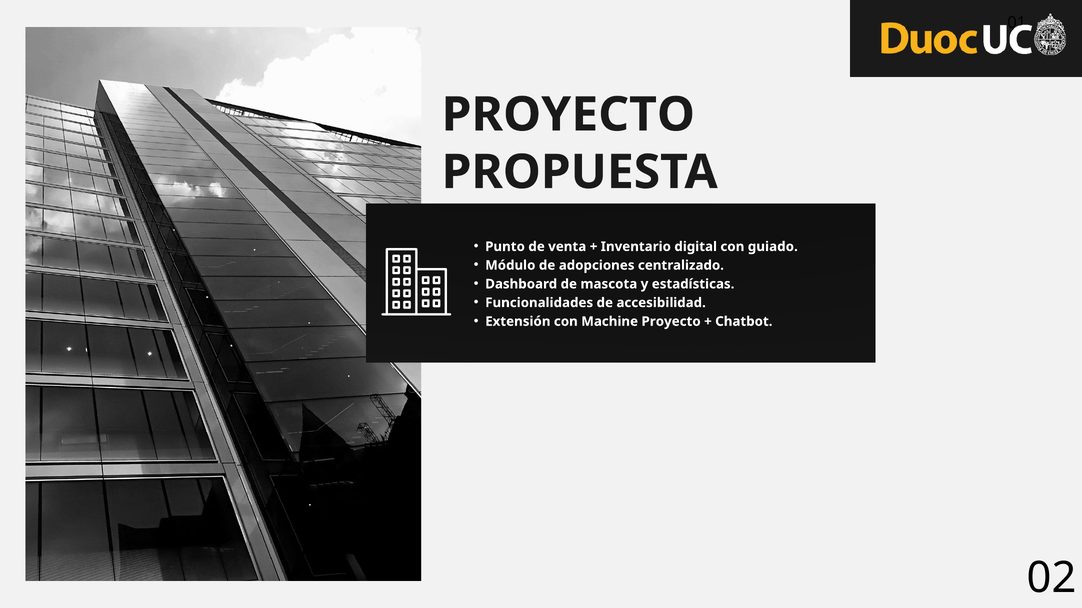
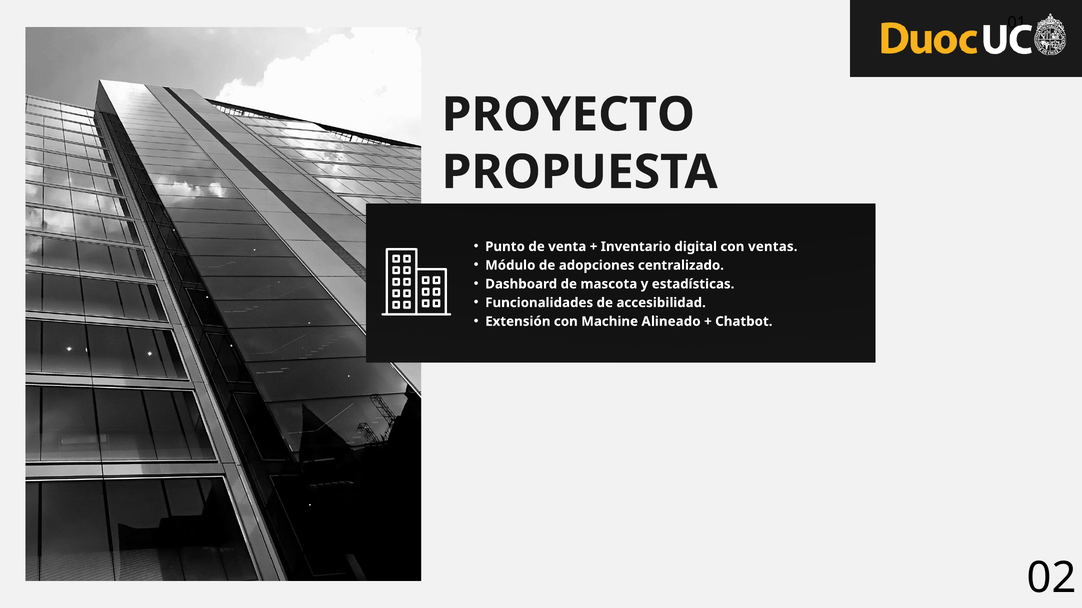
guiado: guiado -> ventas (773, 247)
Machine Proyecto: Proyecto -> Alineado (671, 322)
